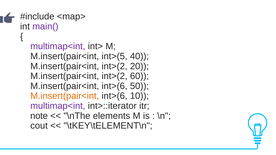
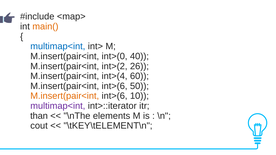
main( colour: purple -> orange (45, 27)
multimap<int colour: purple -> blue (58, 46)
int>(5: int>(5 -> int>(0 (115, 56)
20: 20 -> 26 (139, 66)
int>(2: int>(2 -> int>(4 (115, 76)
note: note -> than (39, 116)
